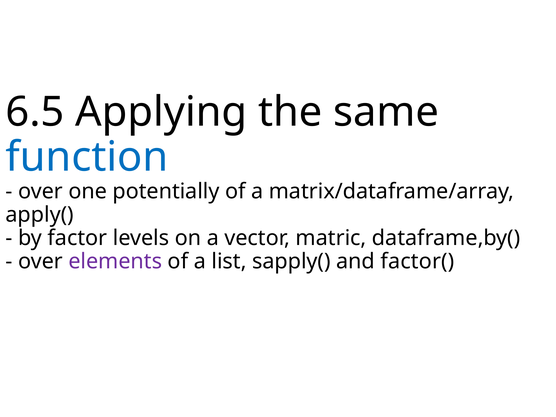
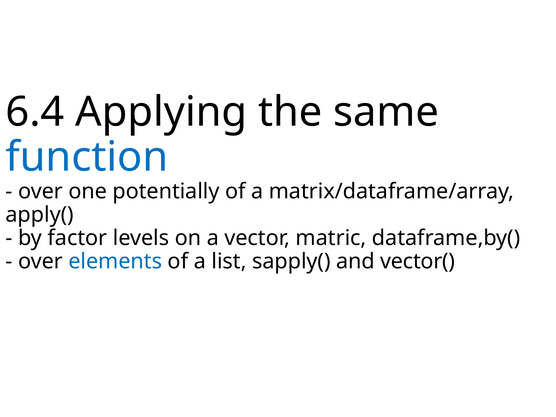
6.5: 6.5 -> 6.4 (35, 112)
elements colour: purple -> blue (115, 261)
factor(: factor( -> vector( (418, 261)
